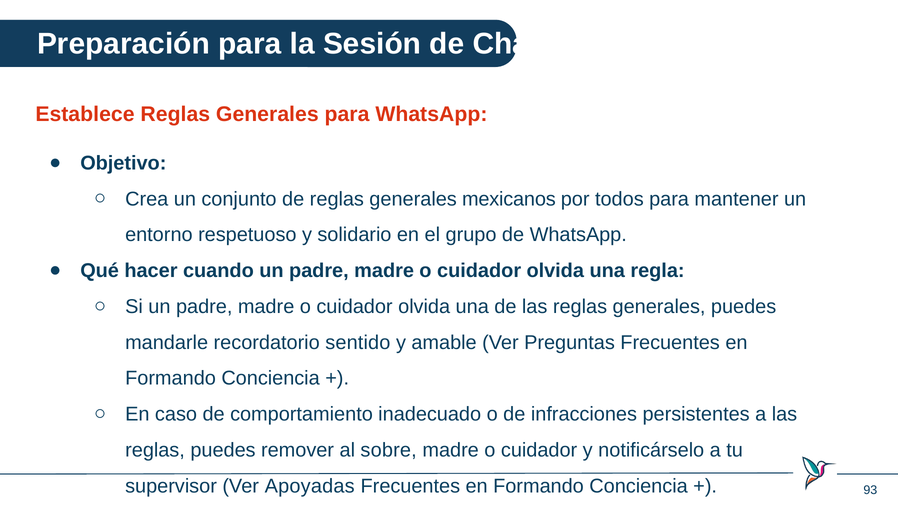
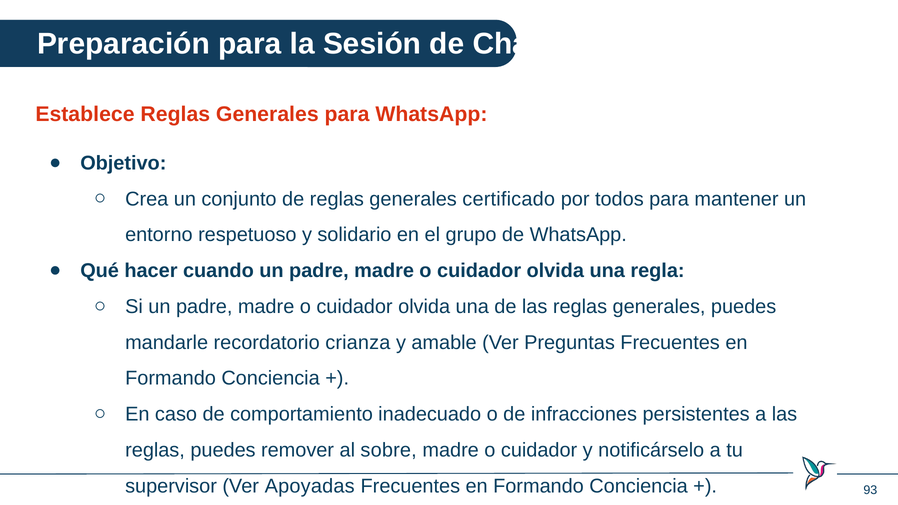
mexicanos: mexicanos -> certificado (509, 199)
sentido: sentido -> crianza (358, 343)
